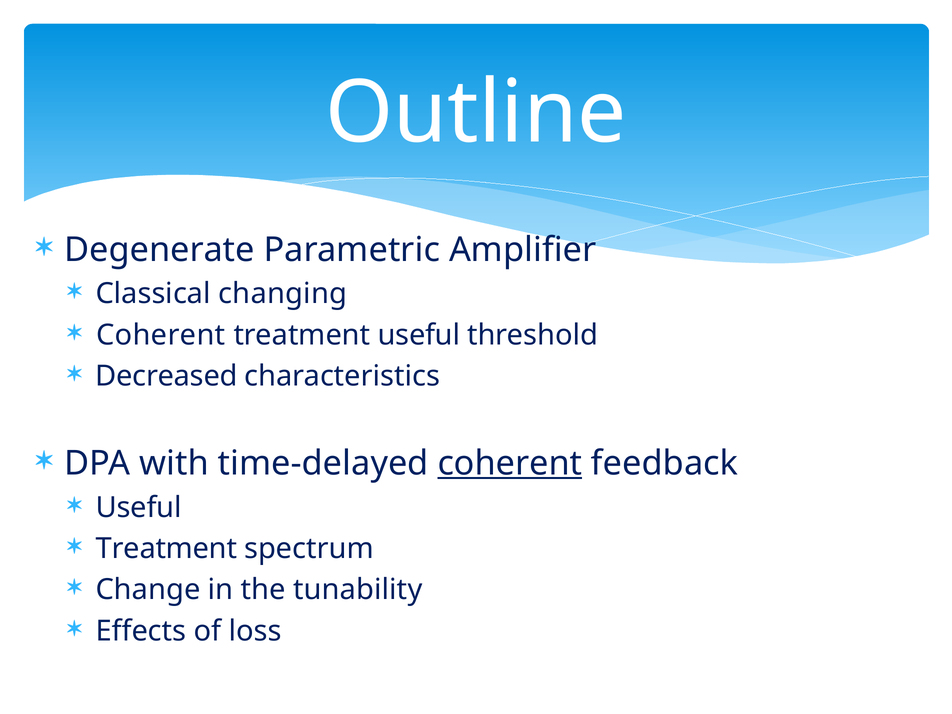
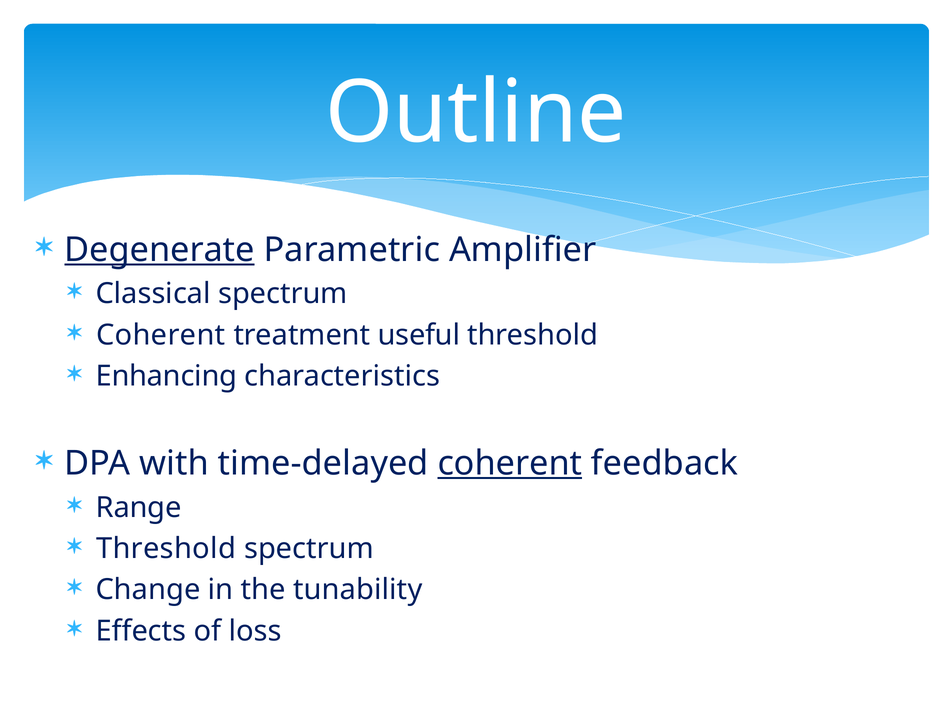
Degenerate underline: none -> present (159, 250)
Classical changing: changing -> spectrum (283, 294)
Decreased: Decreased -> Enhancing (166, 376)
Useful: Useful -> Range (139, 507)
Treatment: Treatment -> Threshold (166, 549)
